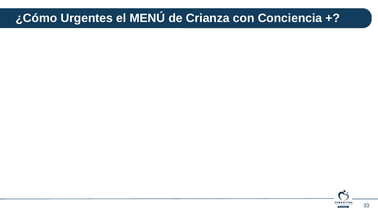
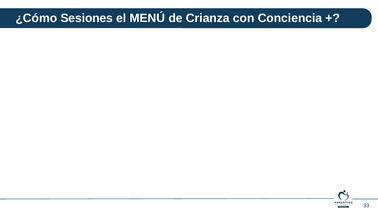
Urgentes: Urgentes -> Sesiones (87, 18)
